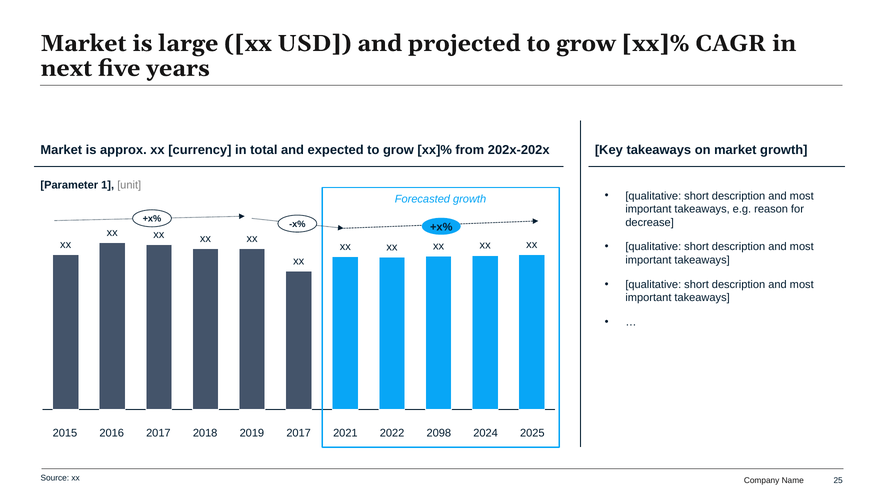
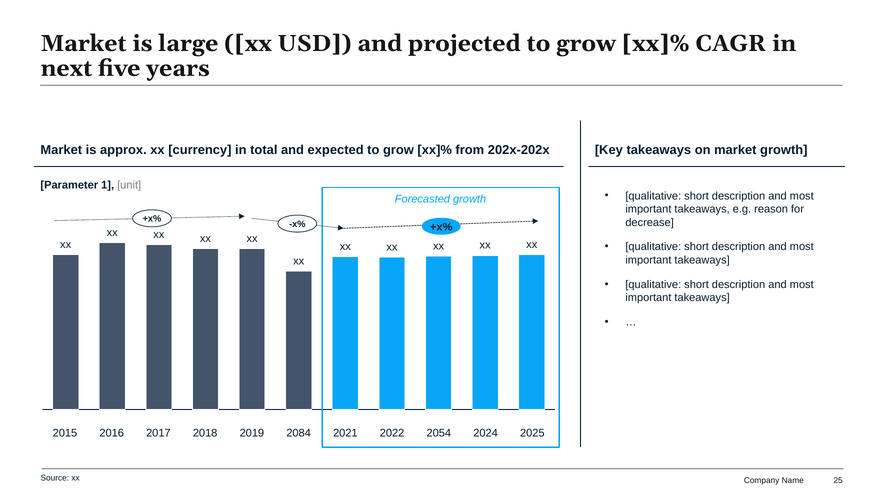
2015 2017: 2017 -> 2084 (299, 433)
2098: 2098 -> 2054 (439, 433)
